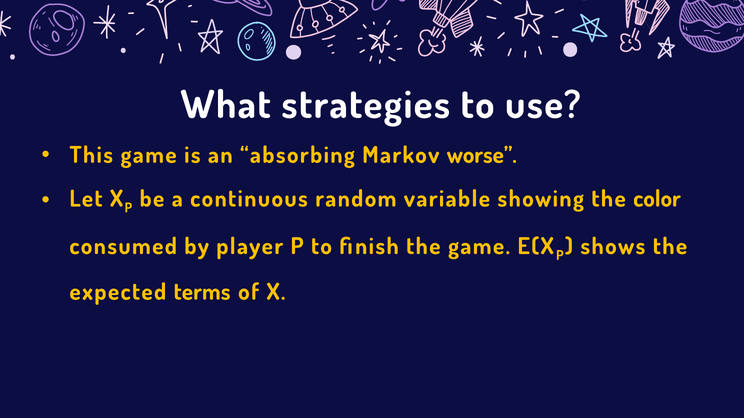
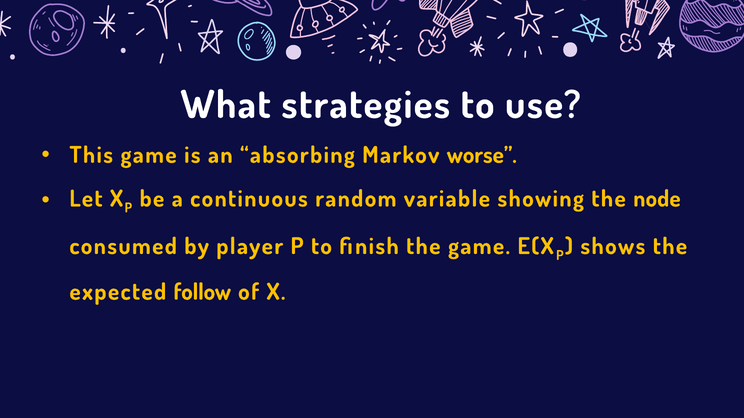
color: color -> node (657, 199)
terms: terms -> follow (202, 292)
